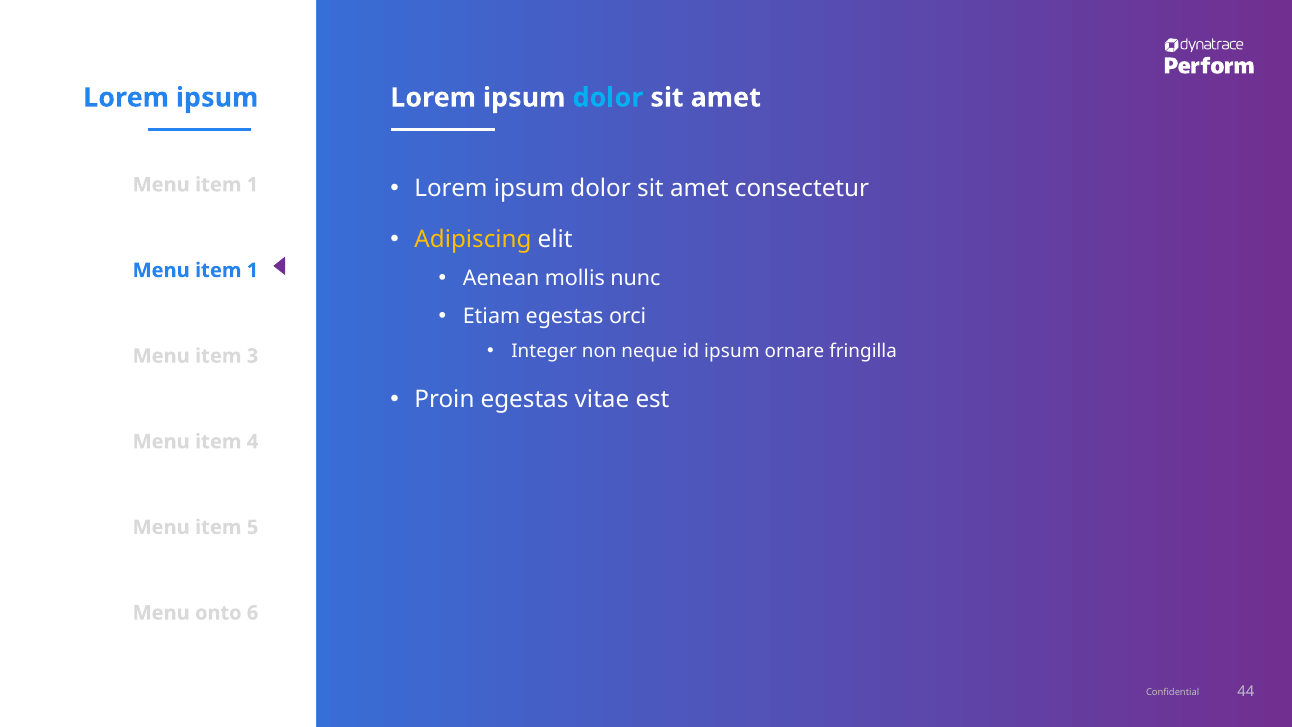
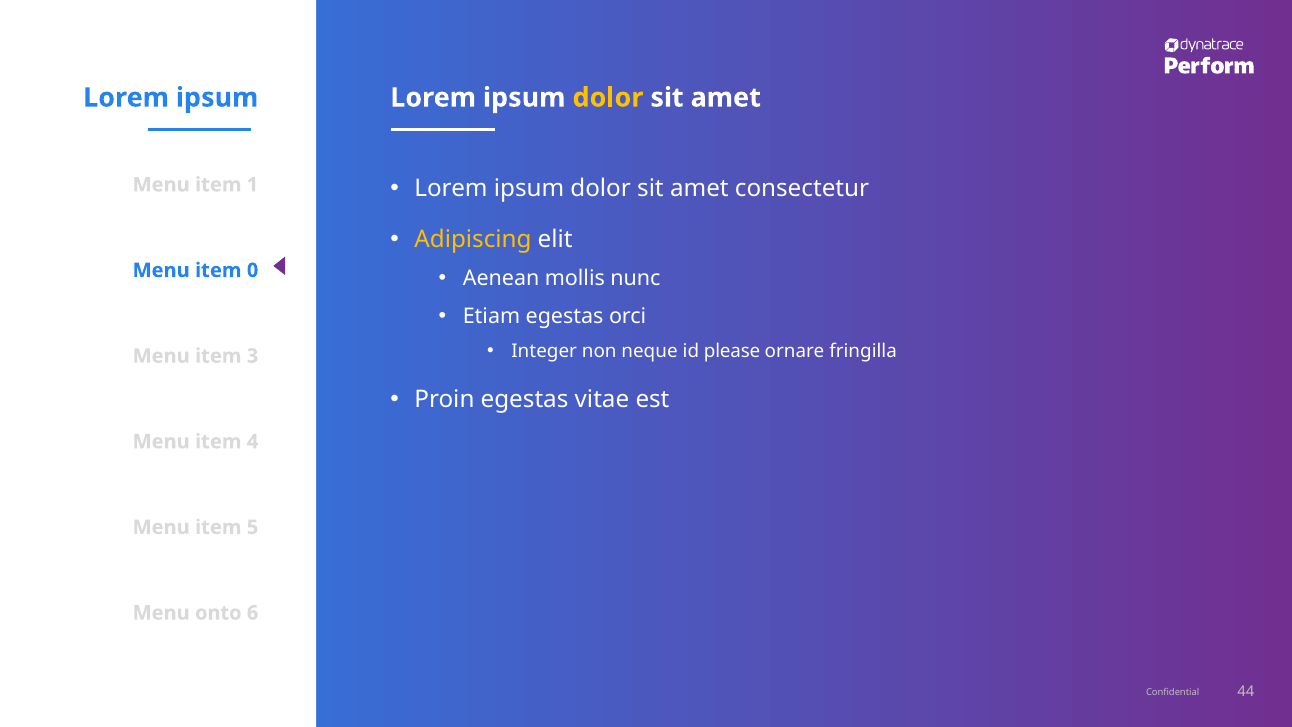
dolor colour: light blue -> yellow (608, 98)
1: 1 -> 0 (253, 270)
id ipsum: ipsum -> please (732, 351)
